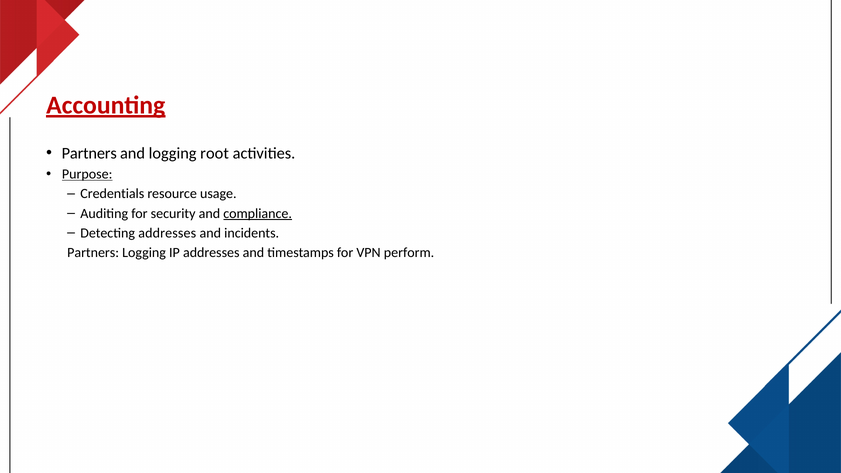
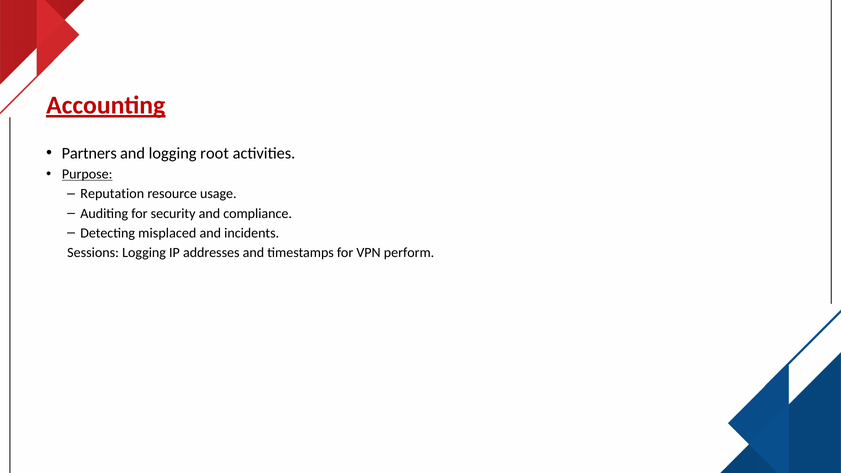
Credentials: Credentials -> Reputation (112, 194)
compliance underline: present -> none (258, 213)
Detecting addresses: addresses -> misplaced (167, 233)
Partners: Partners -> Sessions (93, 253)
